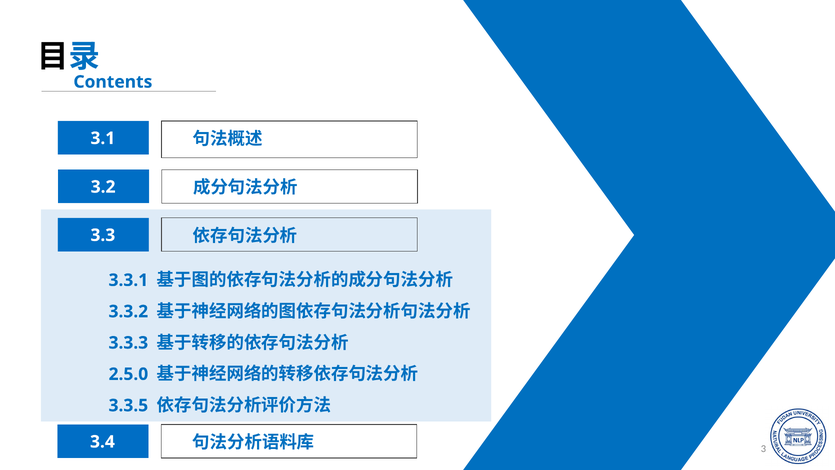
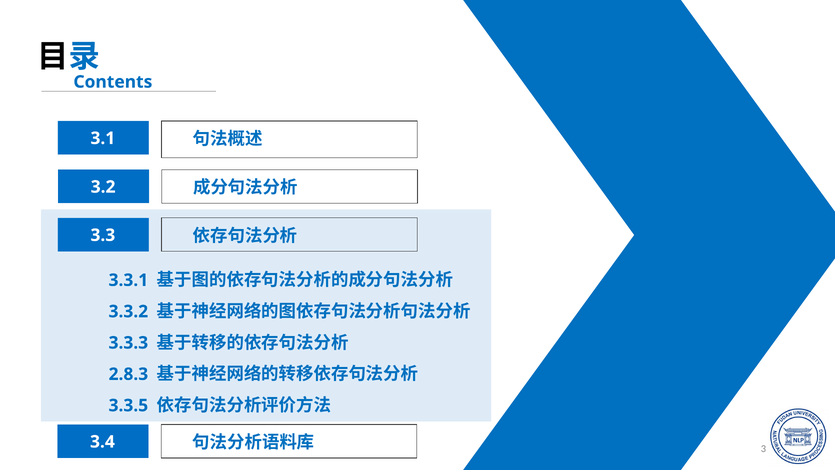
2.5.0: 2.5.0 -> 2.8.3 (128, 374)
